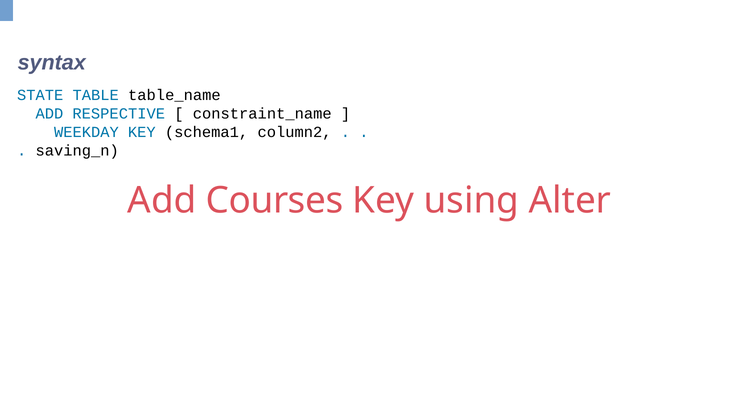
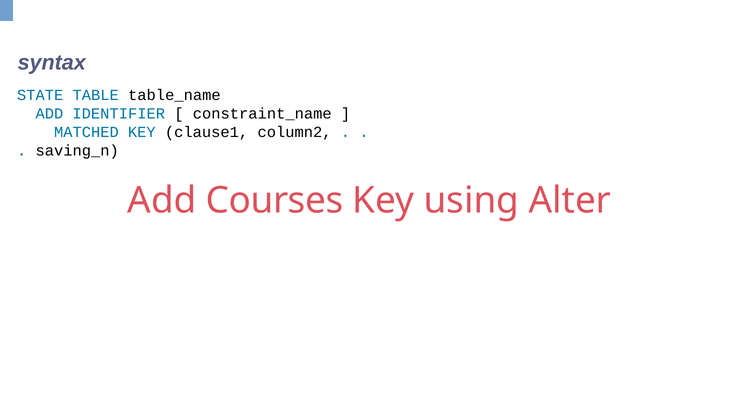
RESPECTIVE: RESPECTIVE -> IDENTIFIER (119, 114)
WEEKDAY: WEEKDAY -> MATCHED (86, 132)
schema1: schema1 -> clause1 (207, 132)
